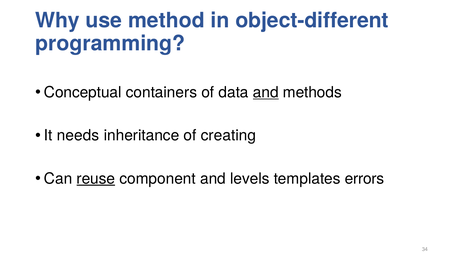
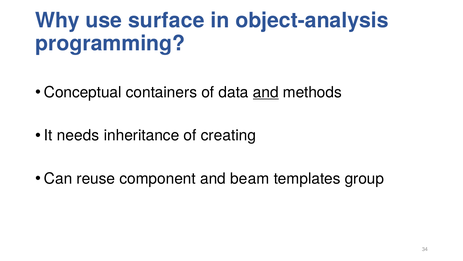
method: method -> surface (166, 21)
object-different: object-different -> object-analysis (312, 21)
reuse underline: present -> none (96, 178)
levels: levels -> beam (250, 178)
errors: errors -> group (364, 178)
